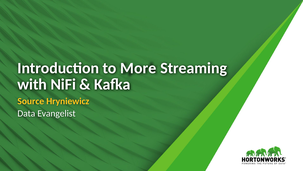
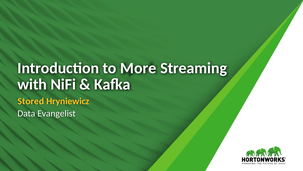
Source: Source -> Stored (31, 101)
